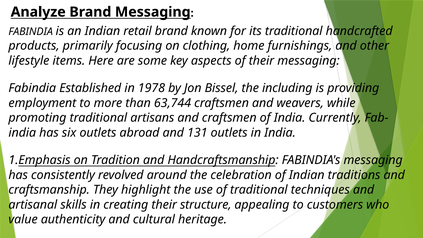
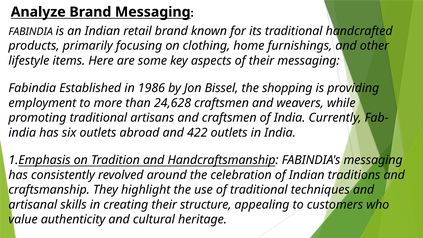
1978: 1978 -> 1986 (151, 88)
including: including -> shopping (287, 88)
63,744: 63,744 -> 24,628 (173, 103)
131: 131 -> 422 (197, 133)
